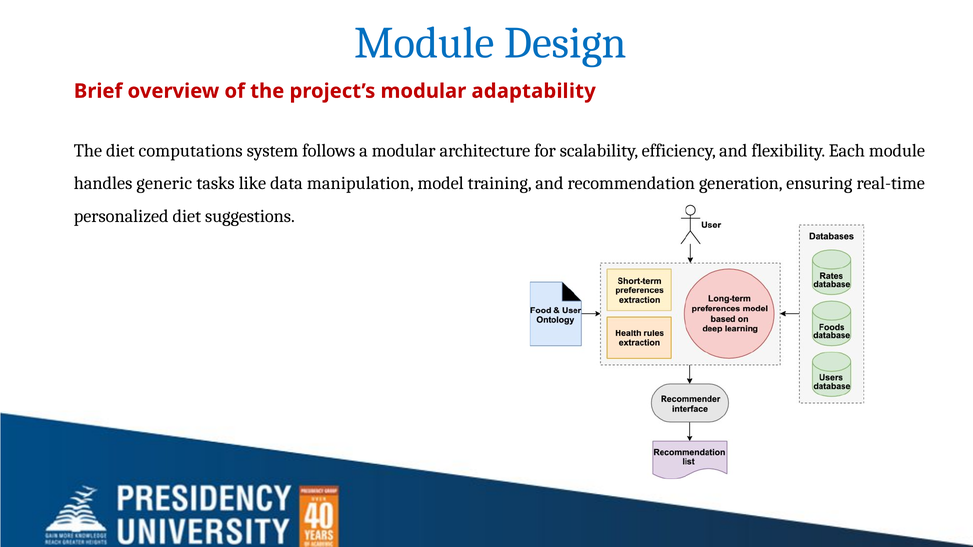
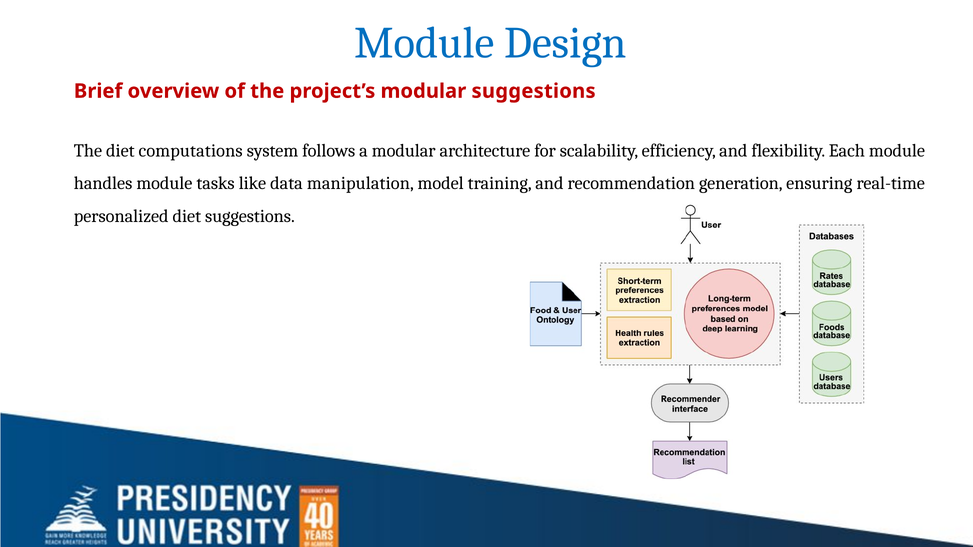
modular adaptability: adaptability -> suggestions (534, 91)
handles generic: generic -> module (164, 183)
